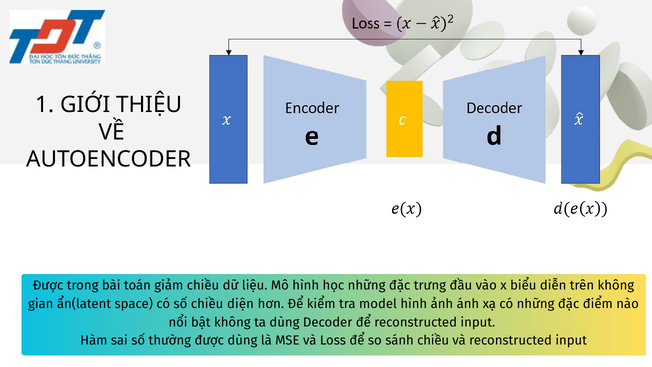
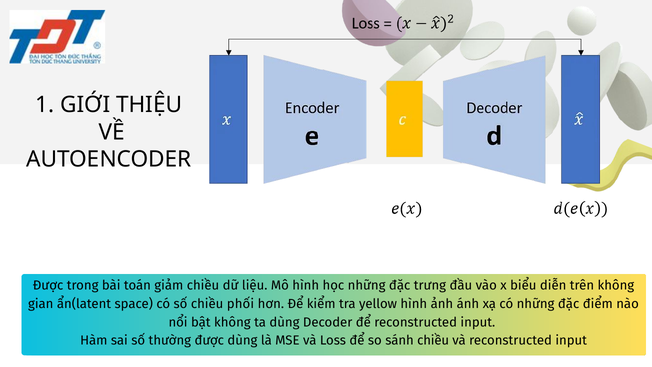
diện: diện -> phối (240, 304)
model: model -> yellow (378, 304)
